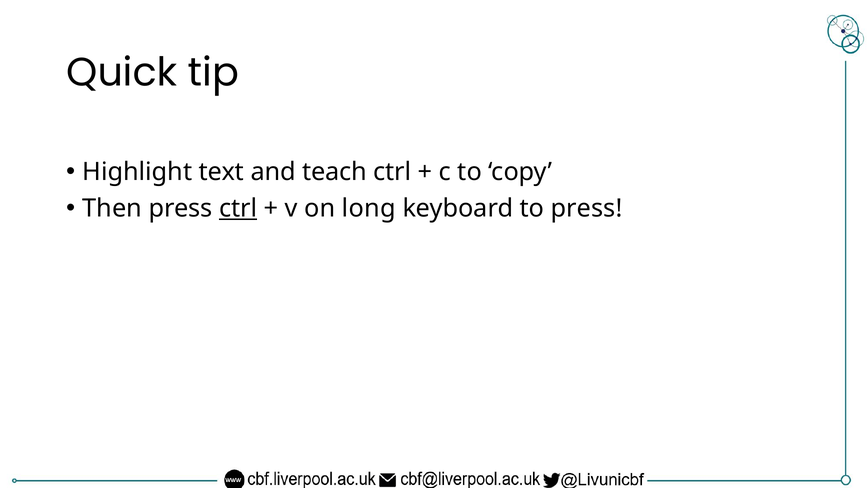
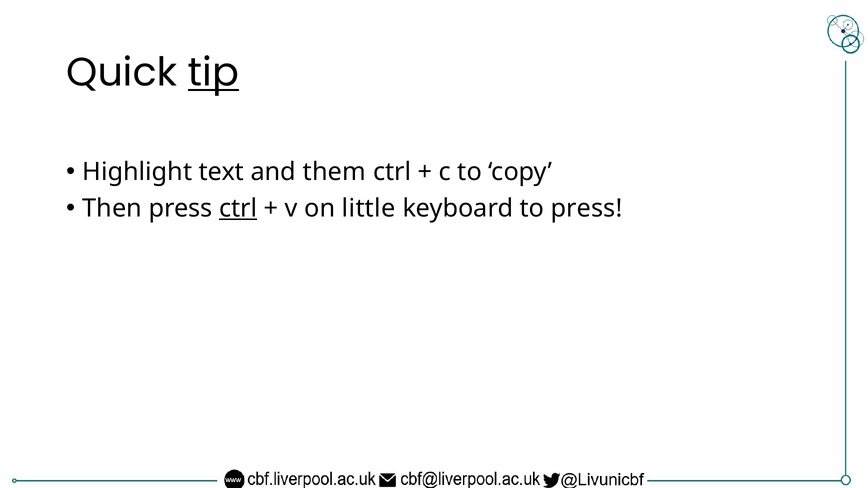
tip underline: none -> present (214, 73)
teach: teach -> them (334, 172)
long: long -> little (369, 208)
